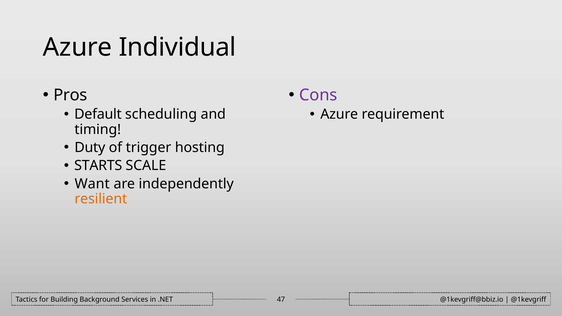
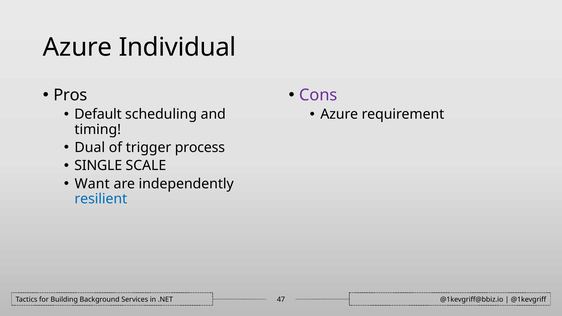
Duty: Duty -> Dual (90, 148)
hosting: hosting -> process (200, 148)
STARTS: STARTS -> SINGLE (98, 166)
resilient colour: orange -> blue (101, 199)
